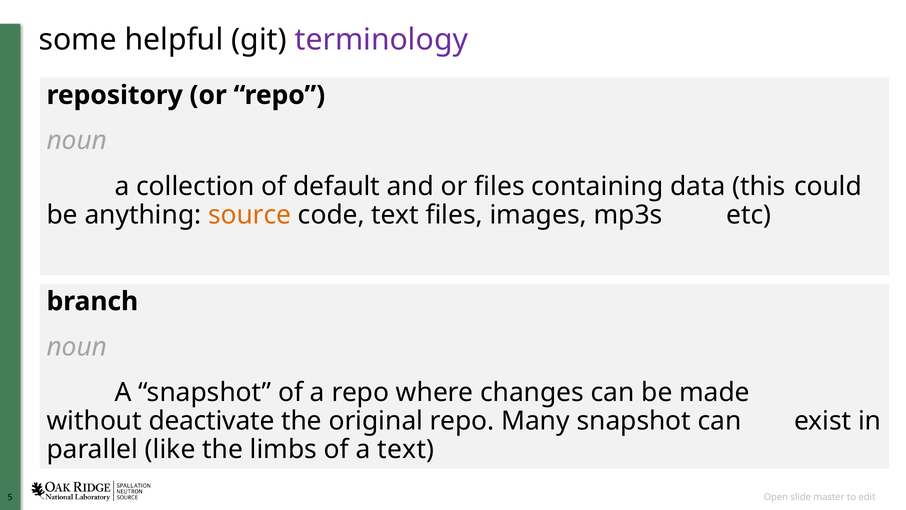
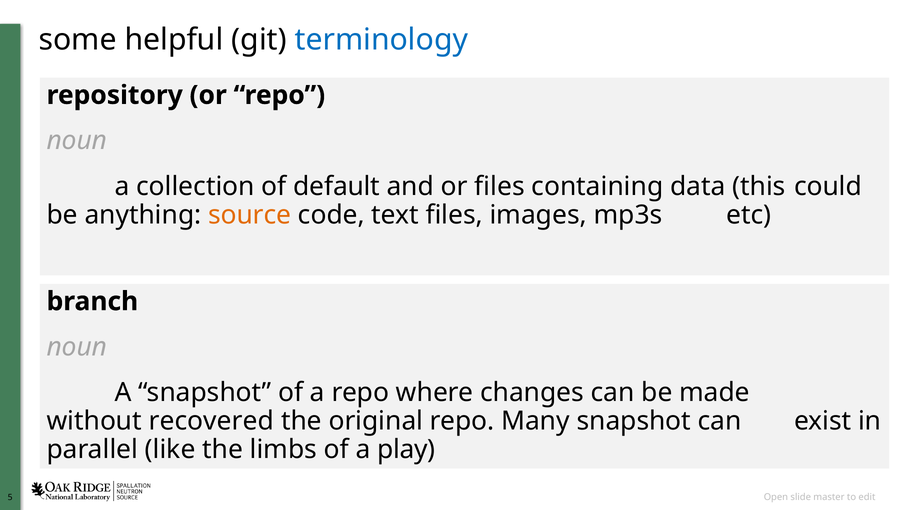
terminology colour: purple -> blue (381, 40)
deactivate: deactivate -> recovered (211, 421)
a text: text -> play (406, 449)
